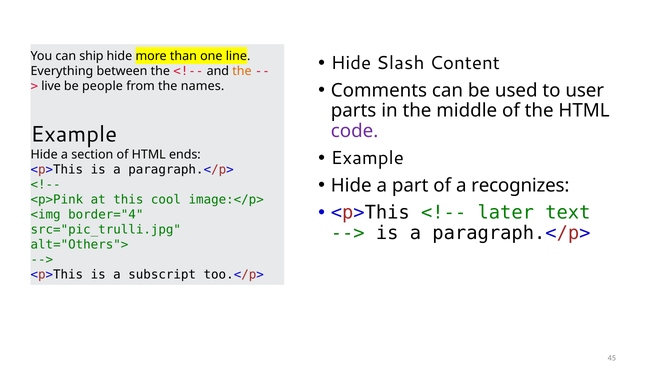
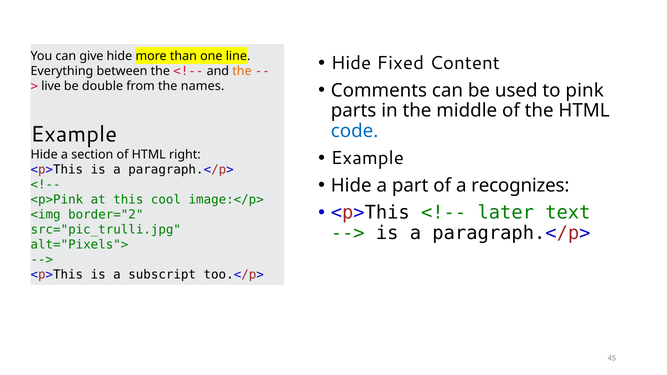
ship: ship -> give (91, 56)
Slash: Slash -> Fixed (400, 63)
people: people -> double (103, 86)
user: user -> pink (585, 90)
code colour: purple -> blue (355, 131)
ends: ends -> right (185, 155)
border="4: border="4 -> border="2 (106, 215)
alt="Others">: alt="Others"> -> alt="Pixels"> (79, 245)
